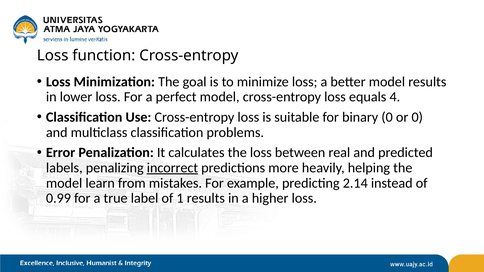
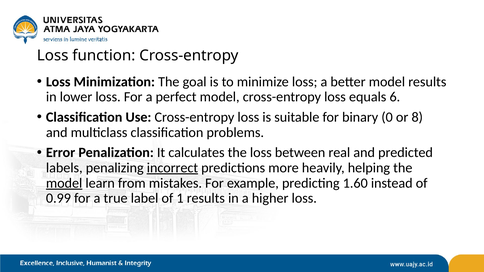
4: 4 -> 6 (395, 97)
or 0: 0 -> 8 (417, 117)
model underline: none -> present (64, 183)
2.14: 2.14 -> 1.60 (355, 183)
